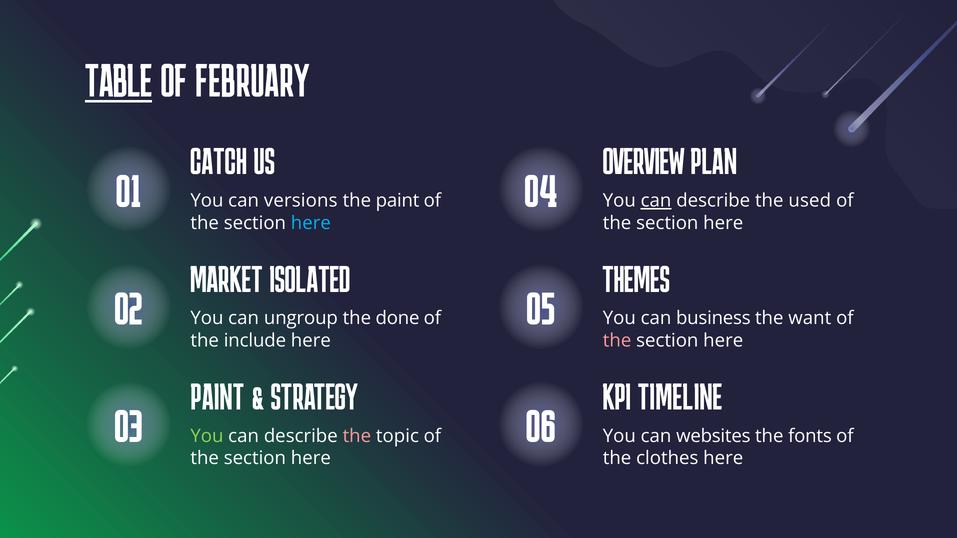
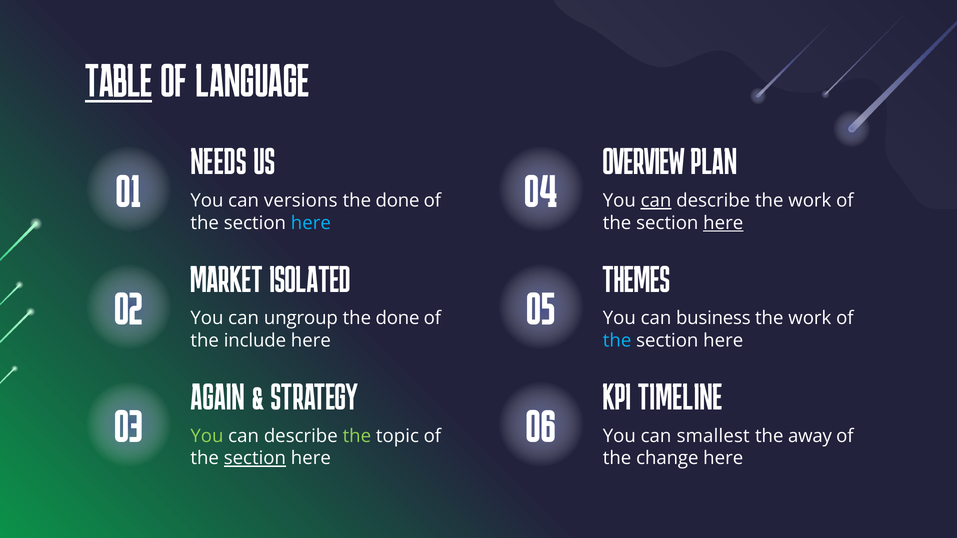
FEBRUARY: FEBRUARY -> LANGUAGE (253, 81)
CATCH: CATCH -> NEEDS (219, 162)
paint: paint -> done (398, 201)
describe the used: used -> work (810, 201)
here underline: none -> present (723, 223)
want: want -> work (810, 319)
the colour: pink -> light blue (617, 341)
PAINT: PAINT -> AGAIN (218, 398)
the colour: pink -> light green (357, 436)
websites: websites -> smallest (713, 436)
fonts: fonts -> away (810, 436)
section underline: none -> present (255, 458)
clothes: clothes -> change (667, 458)
